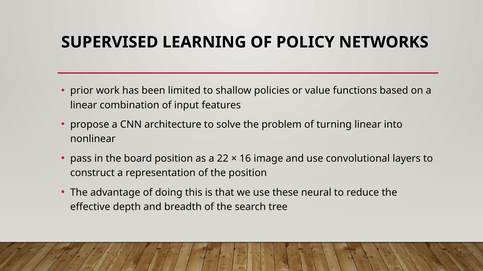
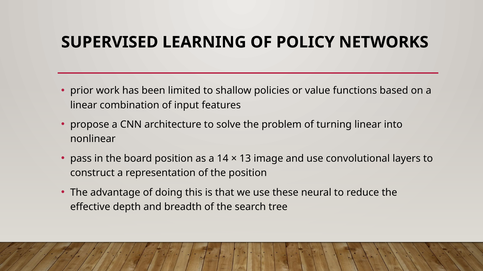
22: 22 -> 14 (223, 159)
16: 16 -> 13 (245, 159)
